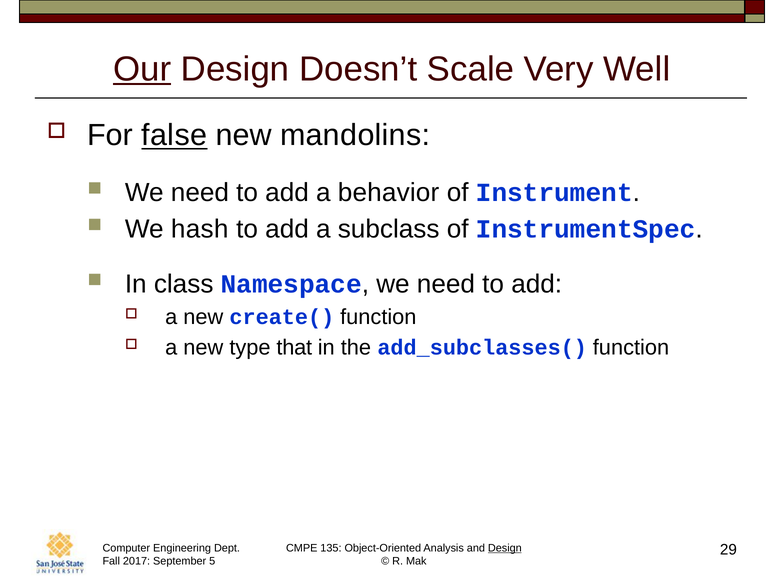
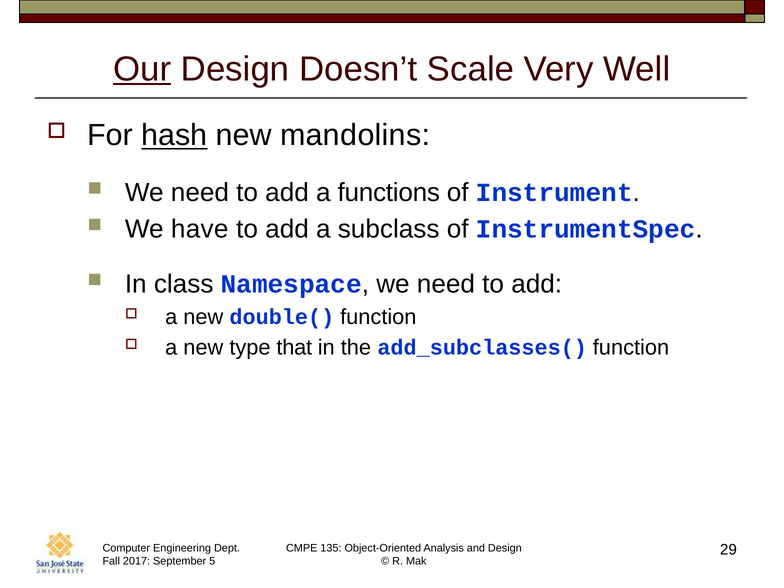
false: false -> hash (174, 135)
behavior: behavior -> functions (389, 193)
hash: hash -> have (200, 229)
create(: create( -> double( (282, 317)
Design underline: present -> none (505, 548)
